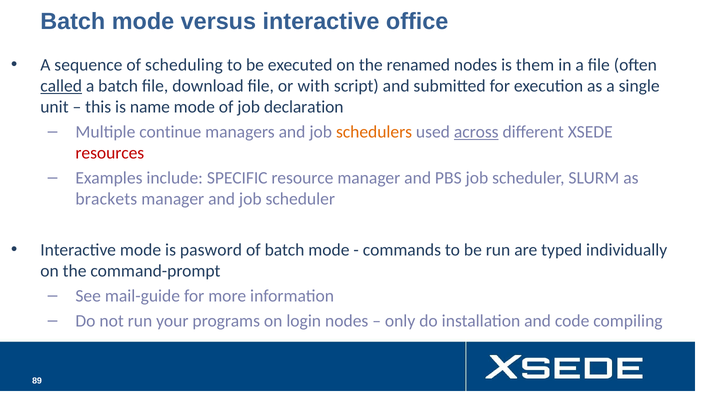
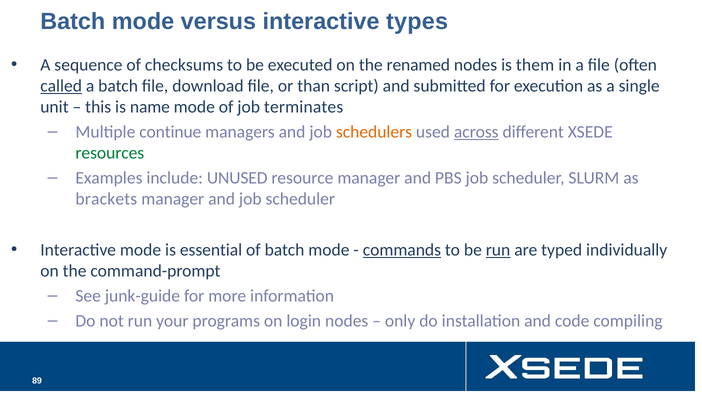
office: office -> types (417, 21)
scheduling: scheduling -> checksums (184, 65)
with: with -> than (314, 86)
declaration: declaration -> terminates (304, 107)
resources colour: red -> green (110, 153)
SPECIFIC: SPECIFIC -> UNUSED (237, 178)
pasword: pasword -> essential (211, 250)
commands underline: none -> present (402, 250)
run underline: none -> present (498, 250)
mail-guide: mail-guide -> junk-guide (142, 296)
